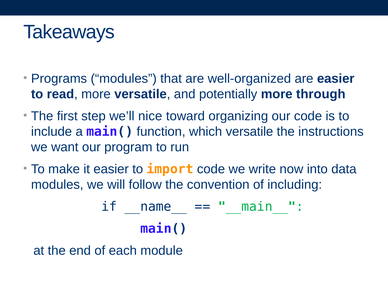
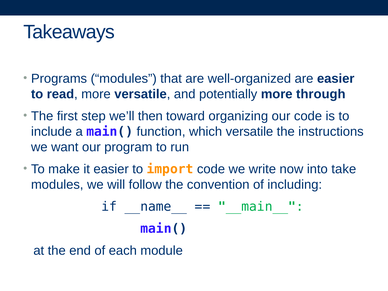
nice: nice -> then (150, 116)
data: data -> take (344, 169)
